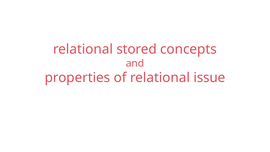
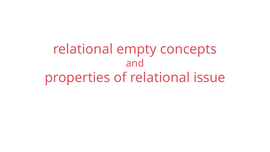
stored: stored -> empty (137, 49)
